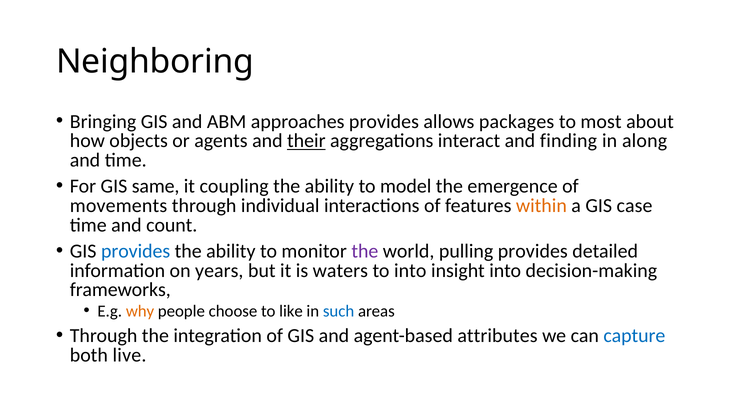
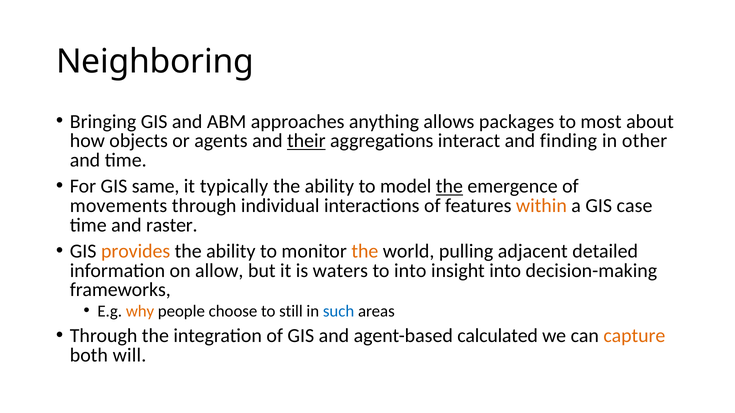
approaches provides: provides -> anything (384, 122)
along: along -> other (645, 141)
coupling: coupling -> typically (234, 187)
the underline: none -> present (449, 187)
count: count -> raster (172, 225)
provides colour: blue -> orange (136, 251)
the colour: purple -> orange (365, 251)
pulling provides: provides -> adjacent (533, 251)
years: years -> allow (219, 271)
like: like -> still (291, 312)
attributes: attributes -> calculated (498, 336)
capture colour: blue -> orange (634, 336)
live: live -> will (130, 356)
